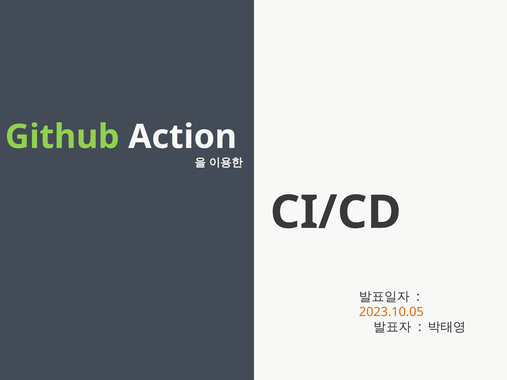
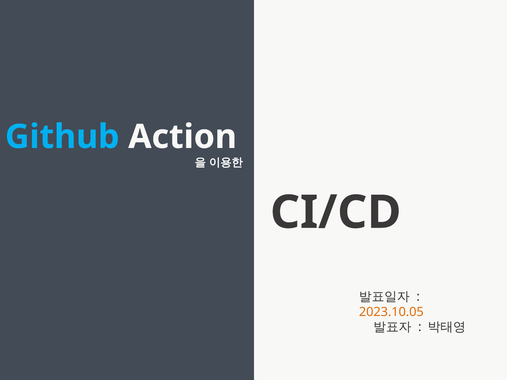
Github colour: light green -> light blue (62, 137)
